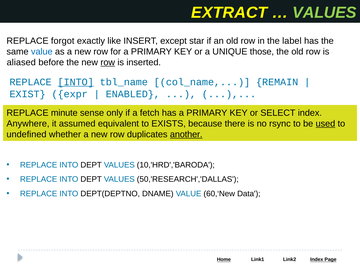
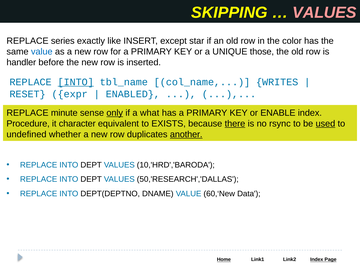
EXTRACT: EXTRACT -> SKIPPING (229, 12)
VALUES colour: light green -> pink (325, 12)
forgot: forgot -> series (63, 41)
label: label -> color (292, 41)
aliased: aliased -> handler (21, 62)
row underline: present -> none (108, 62)
REMAIN: REMAIN -> WRITES (277, 82)
EXIST: EXIST -> RESET (28, 94)
only underline: none -> present (115, 113)
fetch: fetch -> what (150, 113)
SELECT: SELECT -> ENABLE (278, 113)
Anywhere: Anywhere -> Procedure (28, 124)
assumed: assumed -> character (77, 124)
there underline: none -> present (235, 124)
